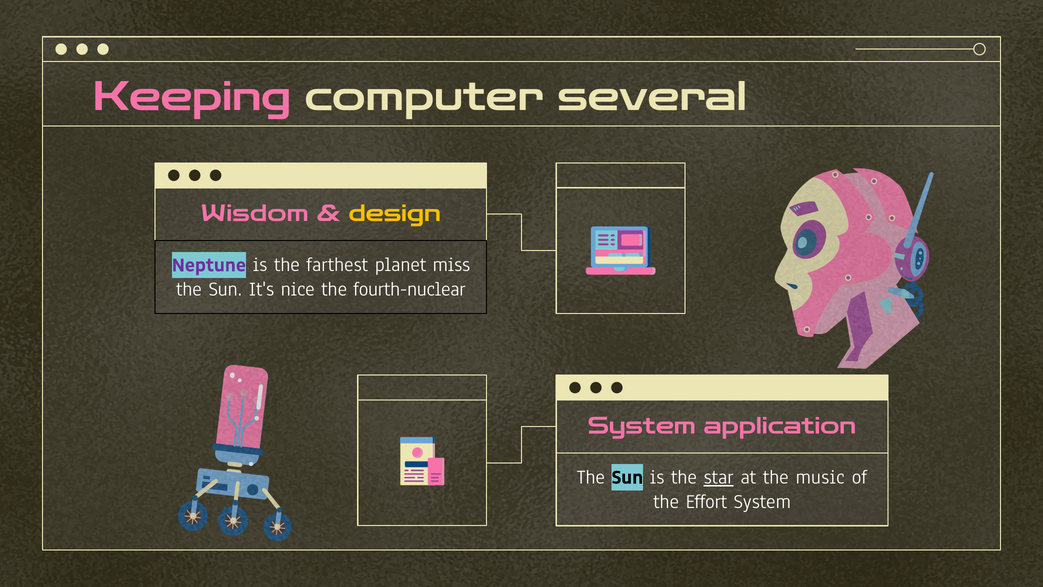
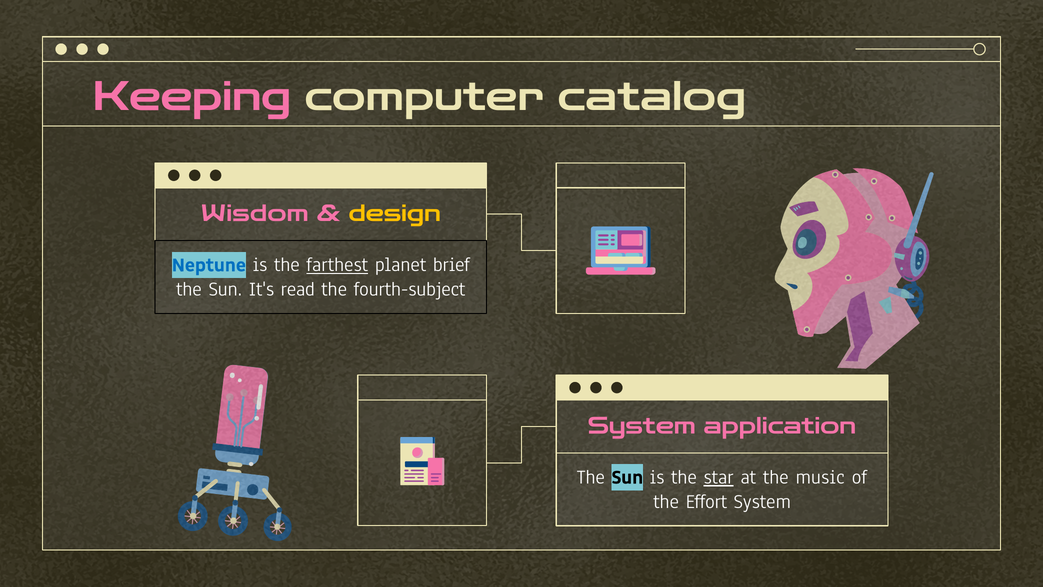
several: several -> catalog (652, 97)
Neptune colour: purple -> blue (209, 265)
farthest underline: none -> present (337, 265)
miss: miss -> brief (451, 265)
nice: nice -> read (298, 289)
fourth-nuclear: fourth-nuclear -> fourth-subject (410, 289)
